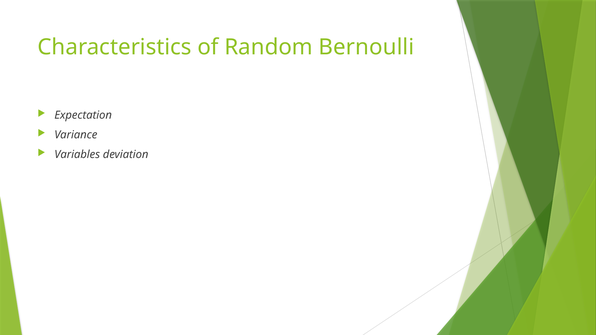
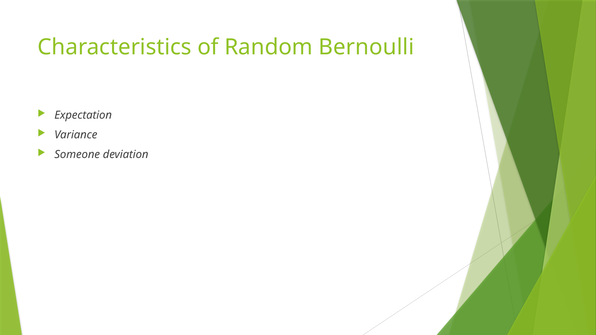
Variables: Variables -> Someone (77, 155)
